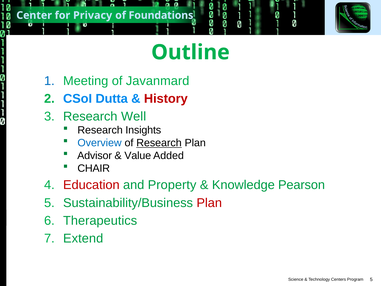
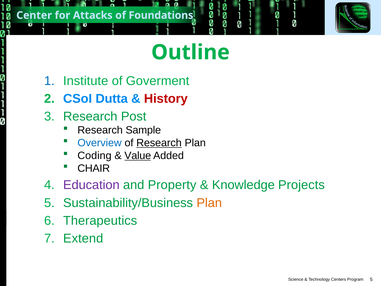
Privacy: Privacy -> Attacks (93, 15)
Meeting: Meeting -> Institute (86, 81)
Javanmard: Javanmard -> Goverment (158, 81)
Well: Well -> Post (134, 116)
Insights: Insights -> Sample (143, 130)
Advisor: Advisor -> Coding (94, 156)
Value underline: none -> present (138, 156)
Education colour: red -> purple (91, 185)
Pearson: Pearson -> Projects (301, 185)
Plan colour: red -> orange (209, 203)
